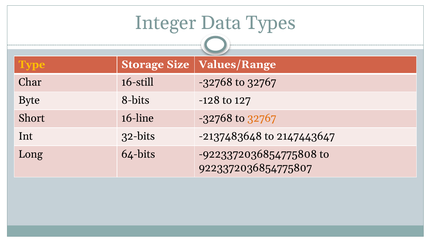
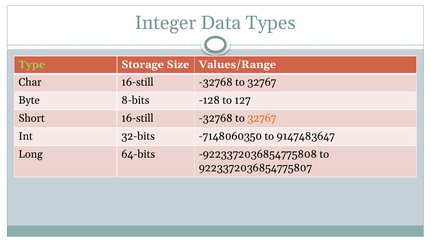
Type colour: yellow -> light green (32, 65)
Short 16-line: 16-line -> 16-still (138, 119)
-2137483648: -2137483648 -> -7148060350 (230, 137)
2147443647: 2147443647 -> 9147483647 (306, 137)
